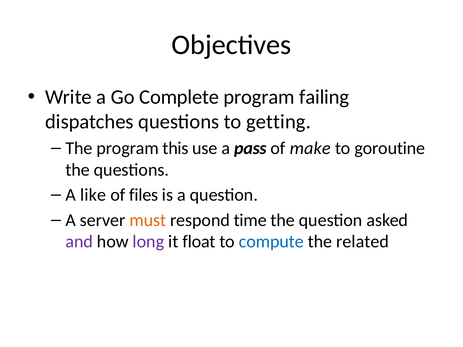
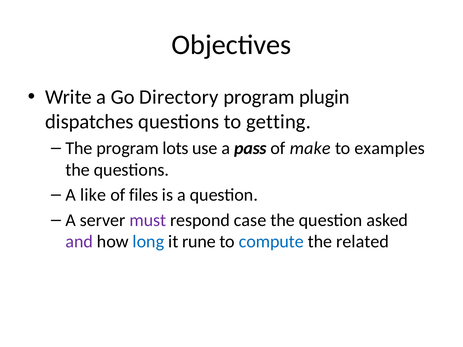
Complete: Complete -> Directory (179, 97)
failing: failing -> plugin (324, 97)
this: this -> lots (176, 148)
goroutine: goroutine -> examples (390, 148)
must colour: orange -> purple (148, 220)
time: time -> case (250, 220)
long colour: purple -> blue (148, 242)
float: float -> rune (199, 242)
